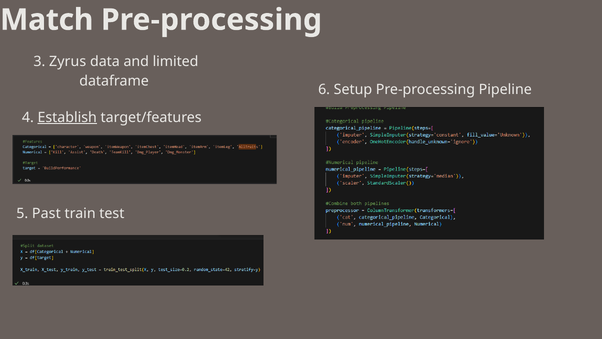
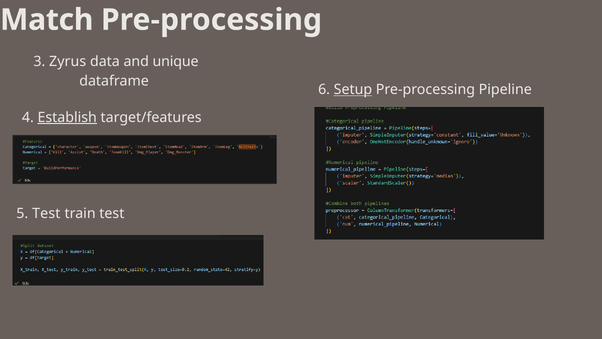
limited: limited -> unique (176, 61)
Setup underline: none -> present (353, 90)
5 Past: Past -> Test (46, 213)
